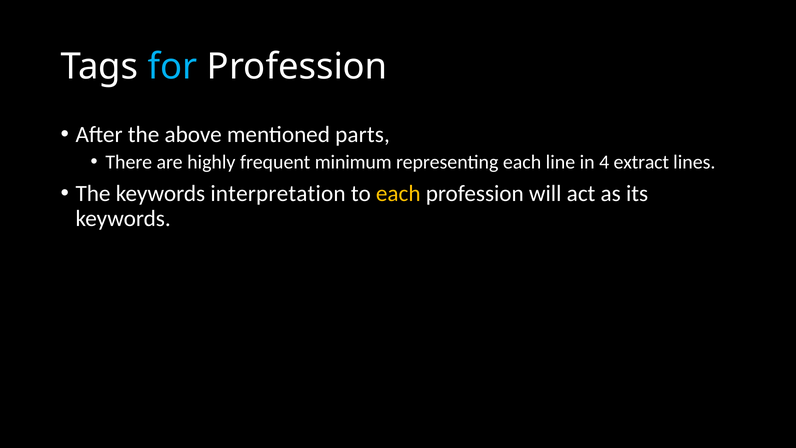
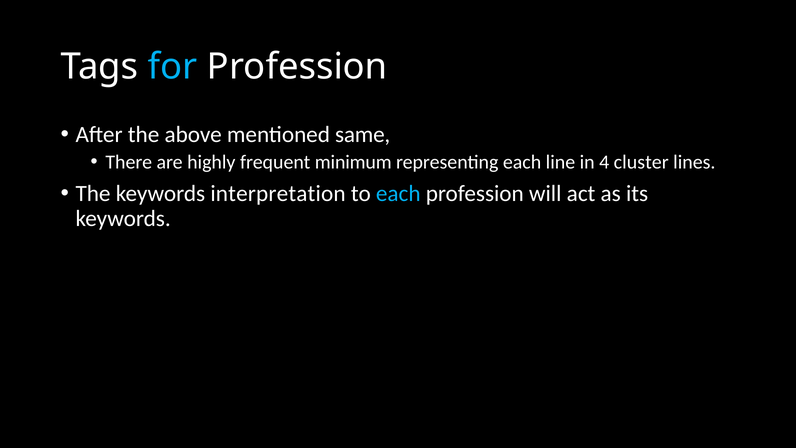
parts: parts -> same (363, 135)
extract: extract -> cluster (641, 162)
each colour: yellow -> light blue (398, 194)
